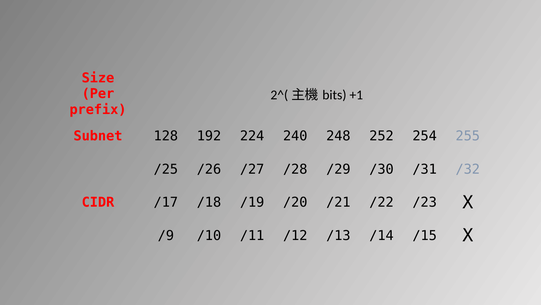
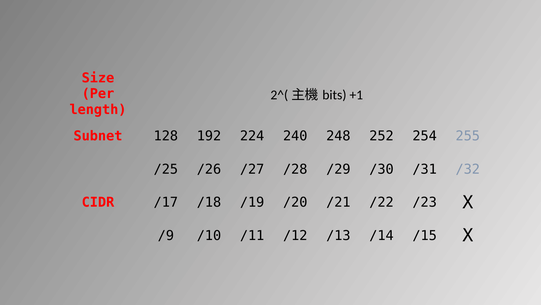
prefix: prefix -> length (98, 109)
